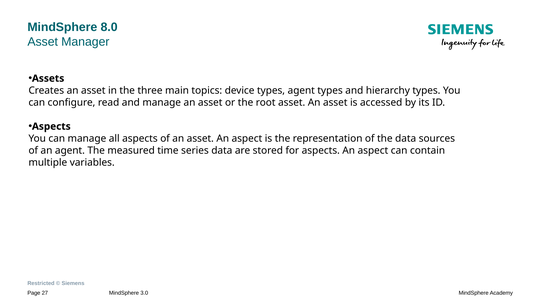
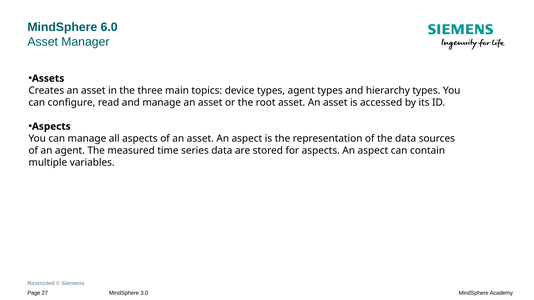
8.0: 8.0 -> 6.0 (109, 27)
